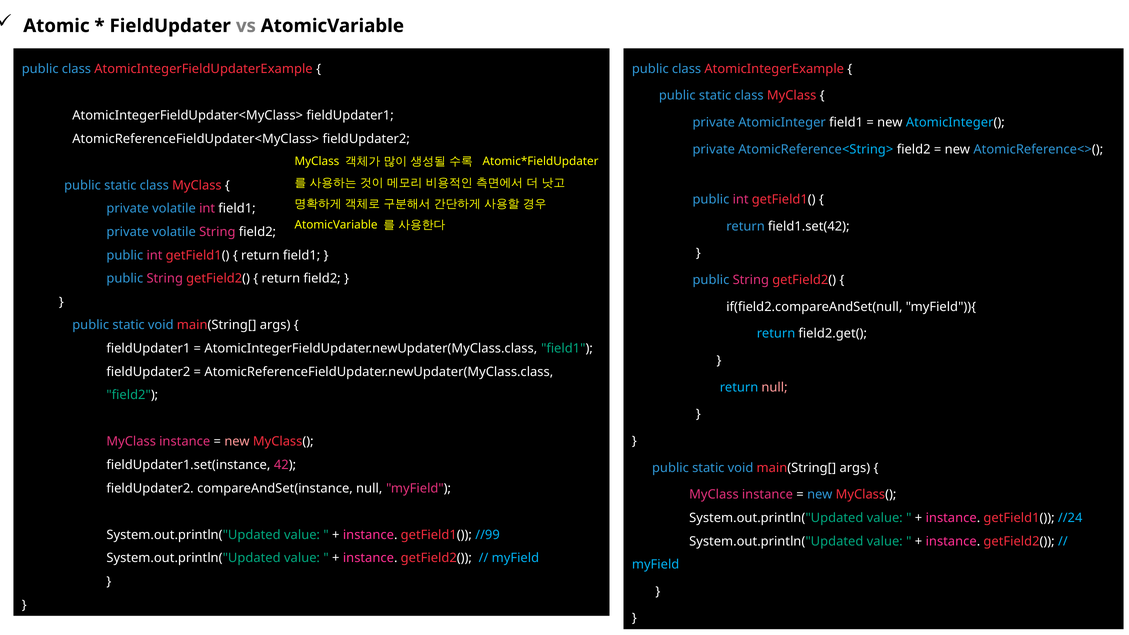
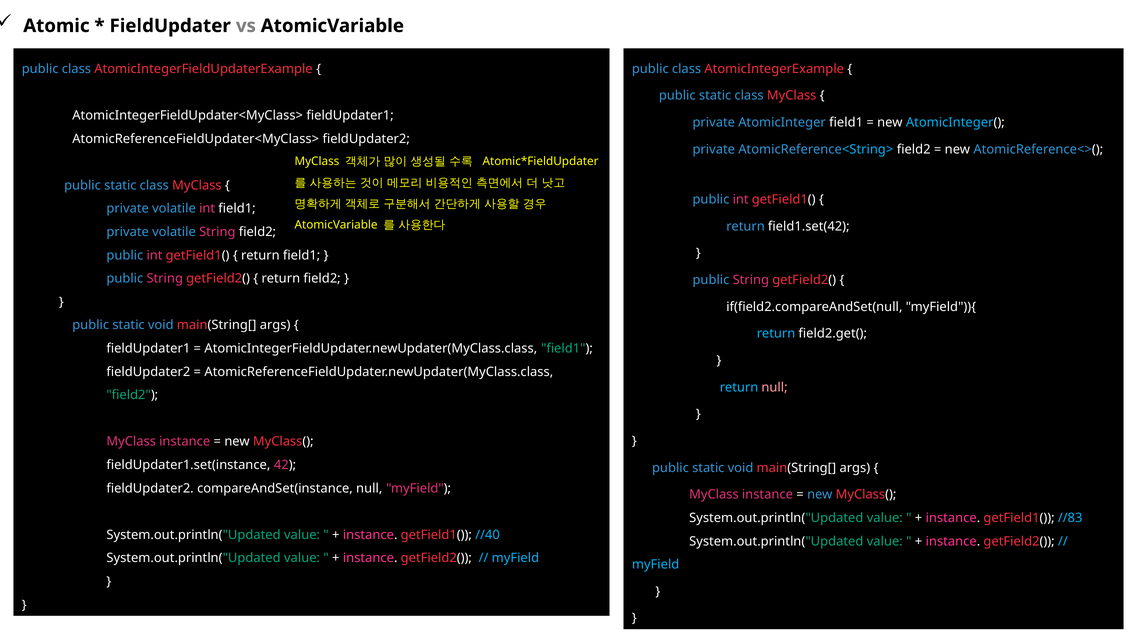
new colour: pink -> white (237, 442)
//24: //24 -> //83 (1070, 518)
//99: //99 -> //40 (488, 535)
